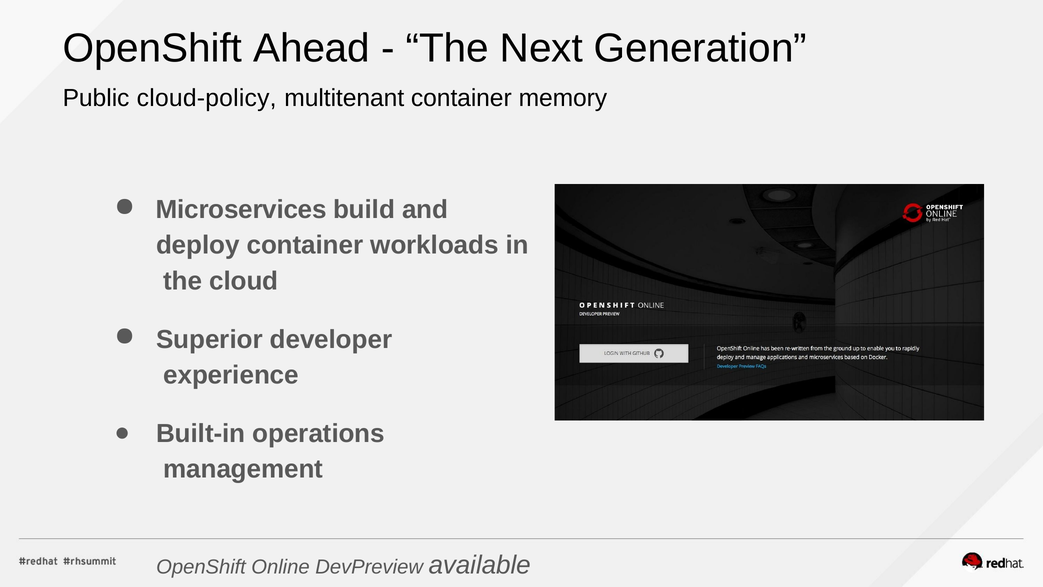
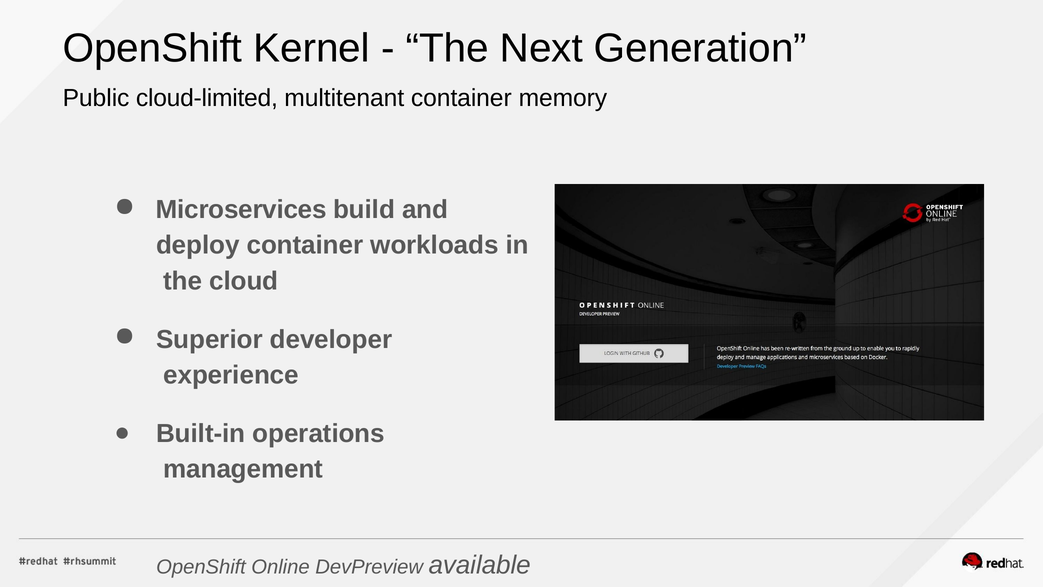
Ahead: Ahead -> Kernel (312, 48)
cloud-policy: cloud-policy -> cloud-limited (207, 98)
